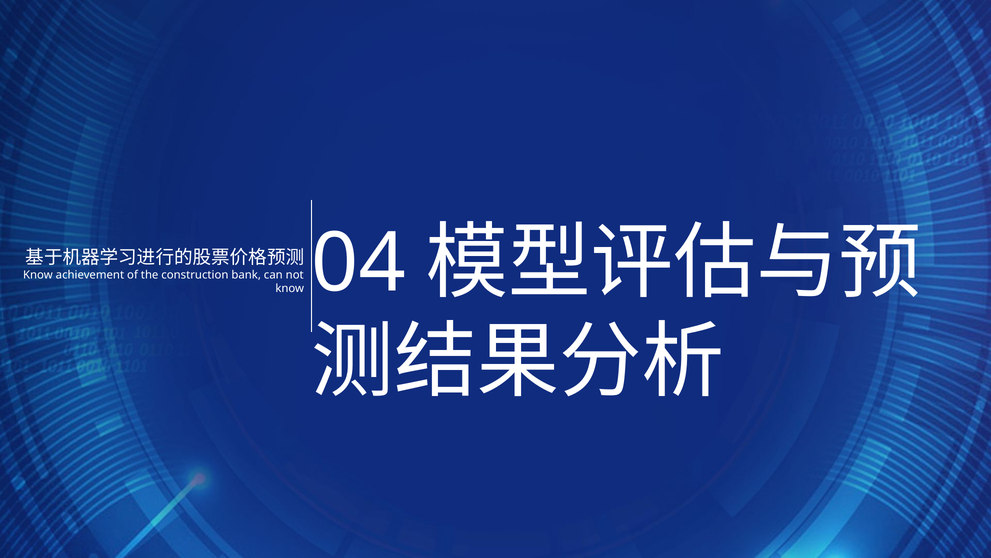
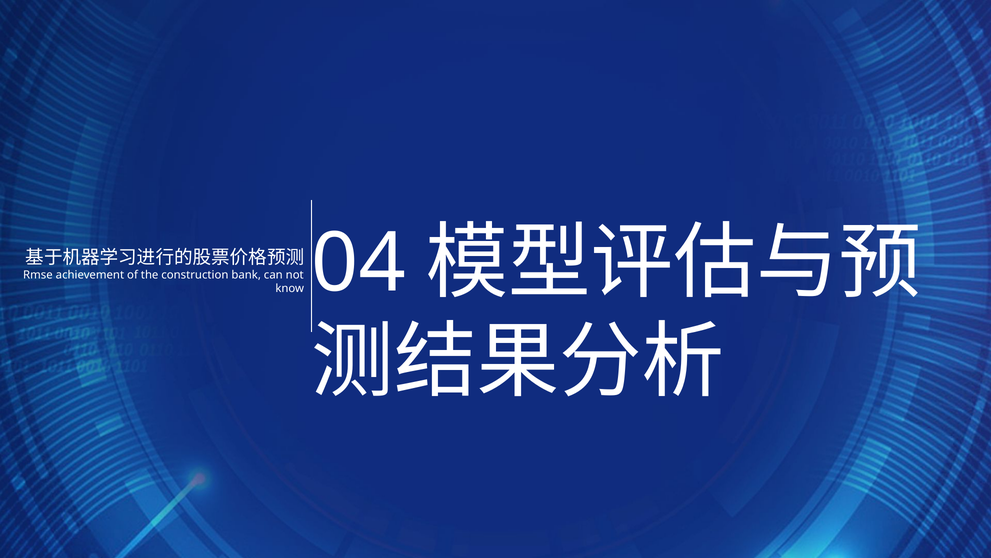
Know: Know -> Rmse (38, 275)
